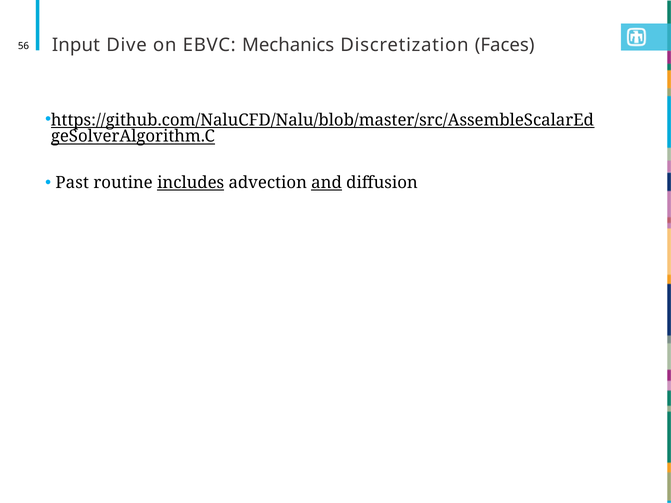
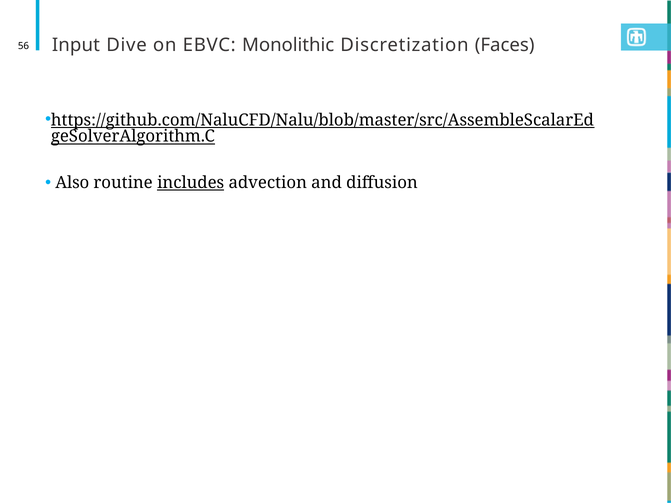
Mechanics: Mechanics -> Monolithic (288, 45)
Past: Past -> Also (72, 183)
and underline: present -> none (327, 183)
